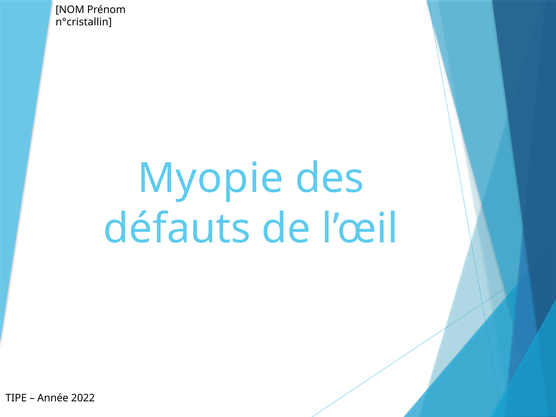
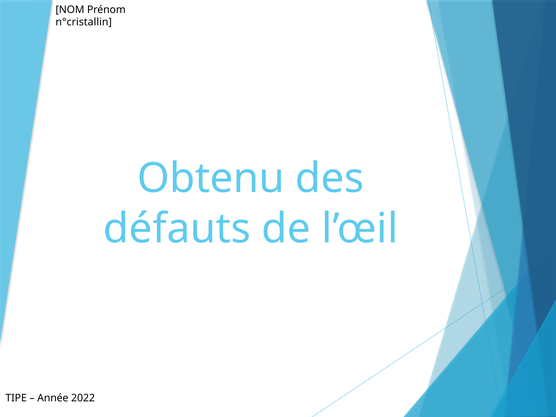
Myopie: Myopie -> Obtenu (211, 179)
